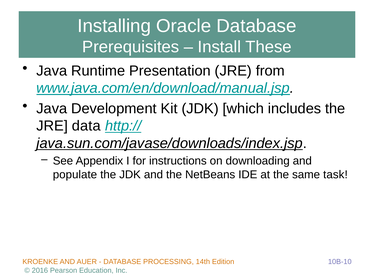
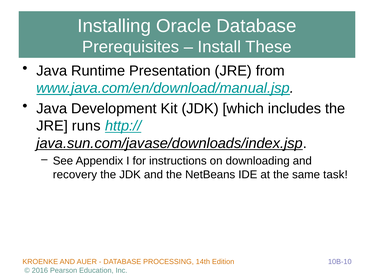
data: data -> runs (86, 126)
populate: populate -> recovery (75, 175)
